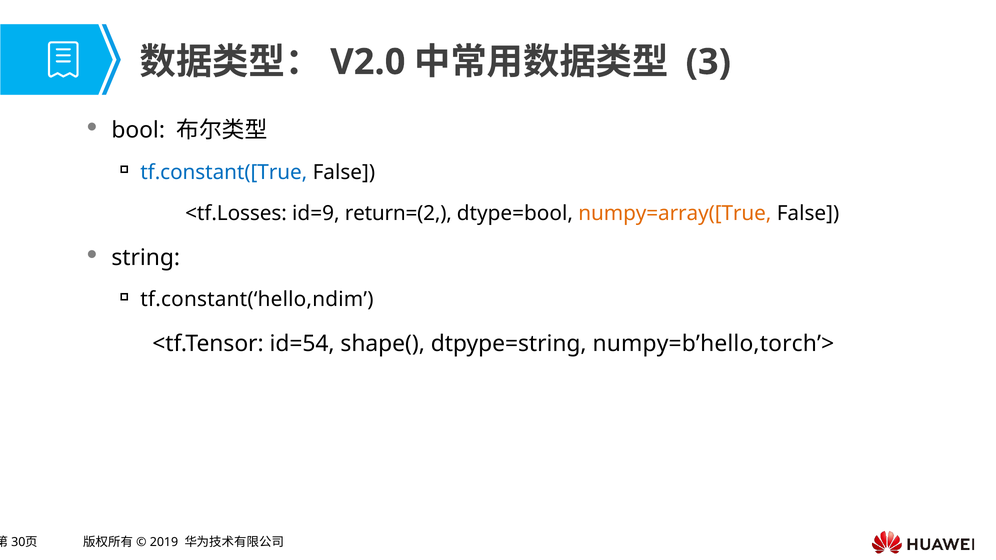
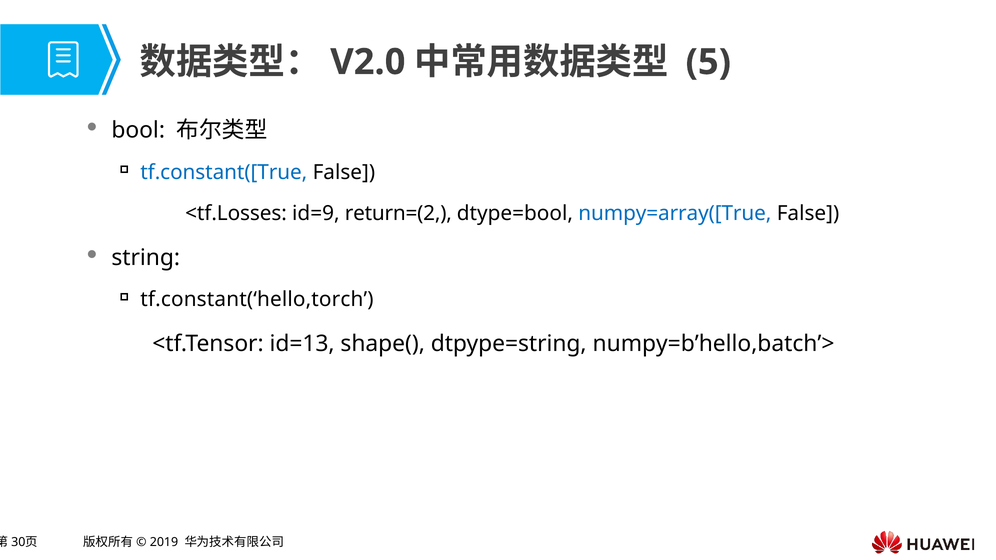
3: 3 -> 5 (708, 62)
numpy=array([True colour: orange -> blue (675, 214)
tf.constant(‘hello,ndim: tf.constant(‘hello,ndim -> tf.constant(‘hello,torch (257, 300)
id=54: id=54 -> id=13 (302, 344)
numpy=b’hello,torch’>: numpy=b’hello,torch’> -> numpy=b’hello,batch’> (714, 344)
